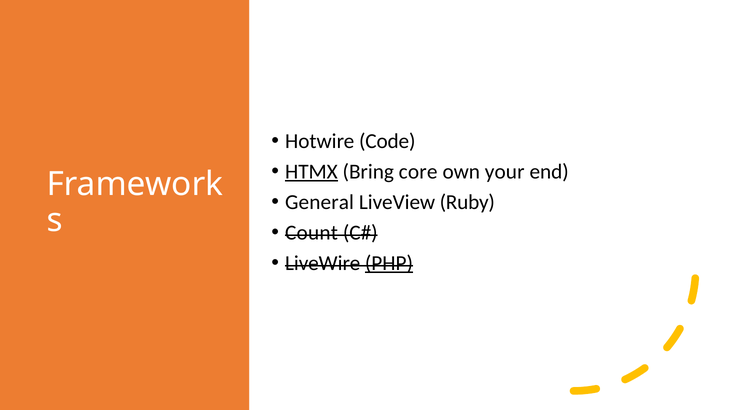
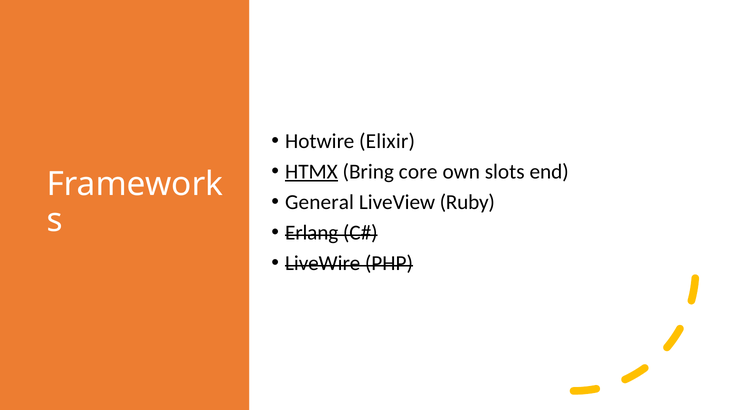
Code: Code -> Elixir (387, 141)
your: your -> slots (505, 172)
Count: Count -> Erlang (312, 233)
PHP underline: present -> none (389, 263)
